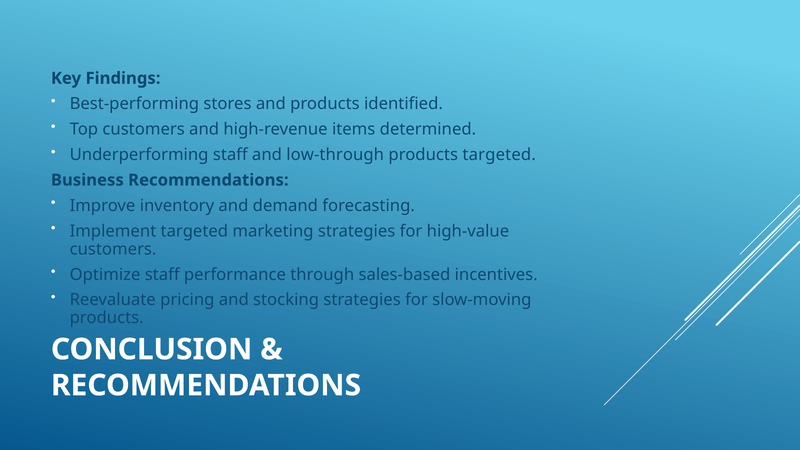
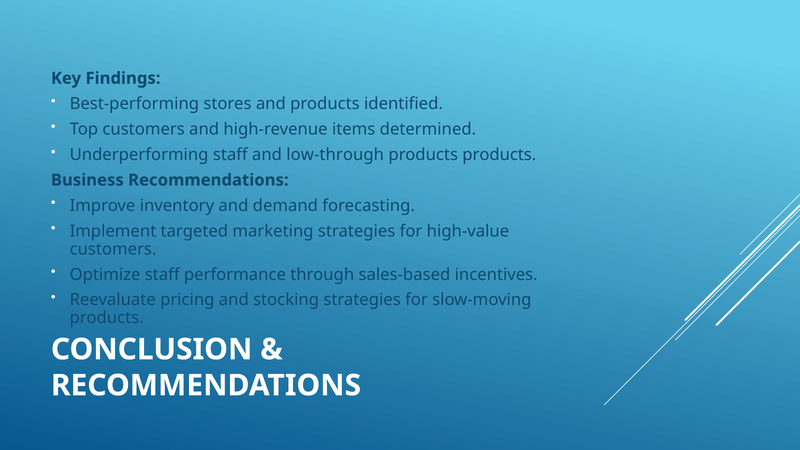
products targeted: targeted -> products (499, 155)
